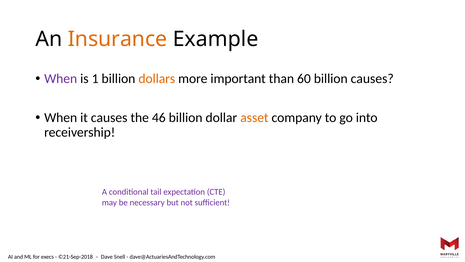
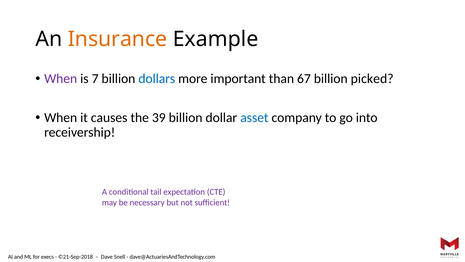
1: 1 -> 7 (95, 79)
dollars colour: orange -> blue (157, 79)
60: 60 -> 67 (304, 79)
billion causes: causes -> picked (372, 79)
46: 46 -> 39 (159, 118)
asset colour: orange -> blue (254, 118)
